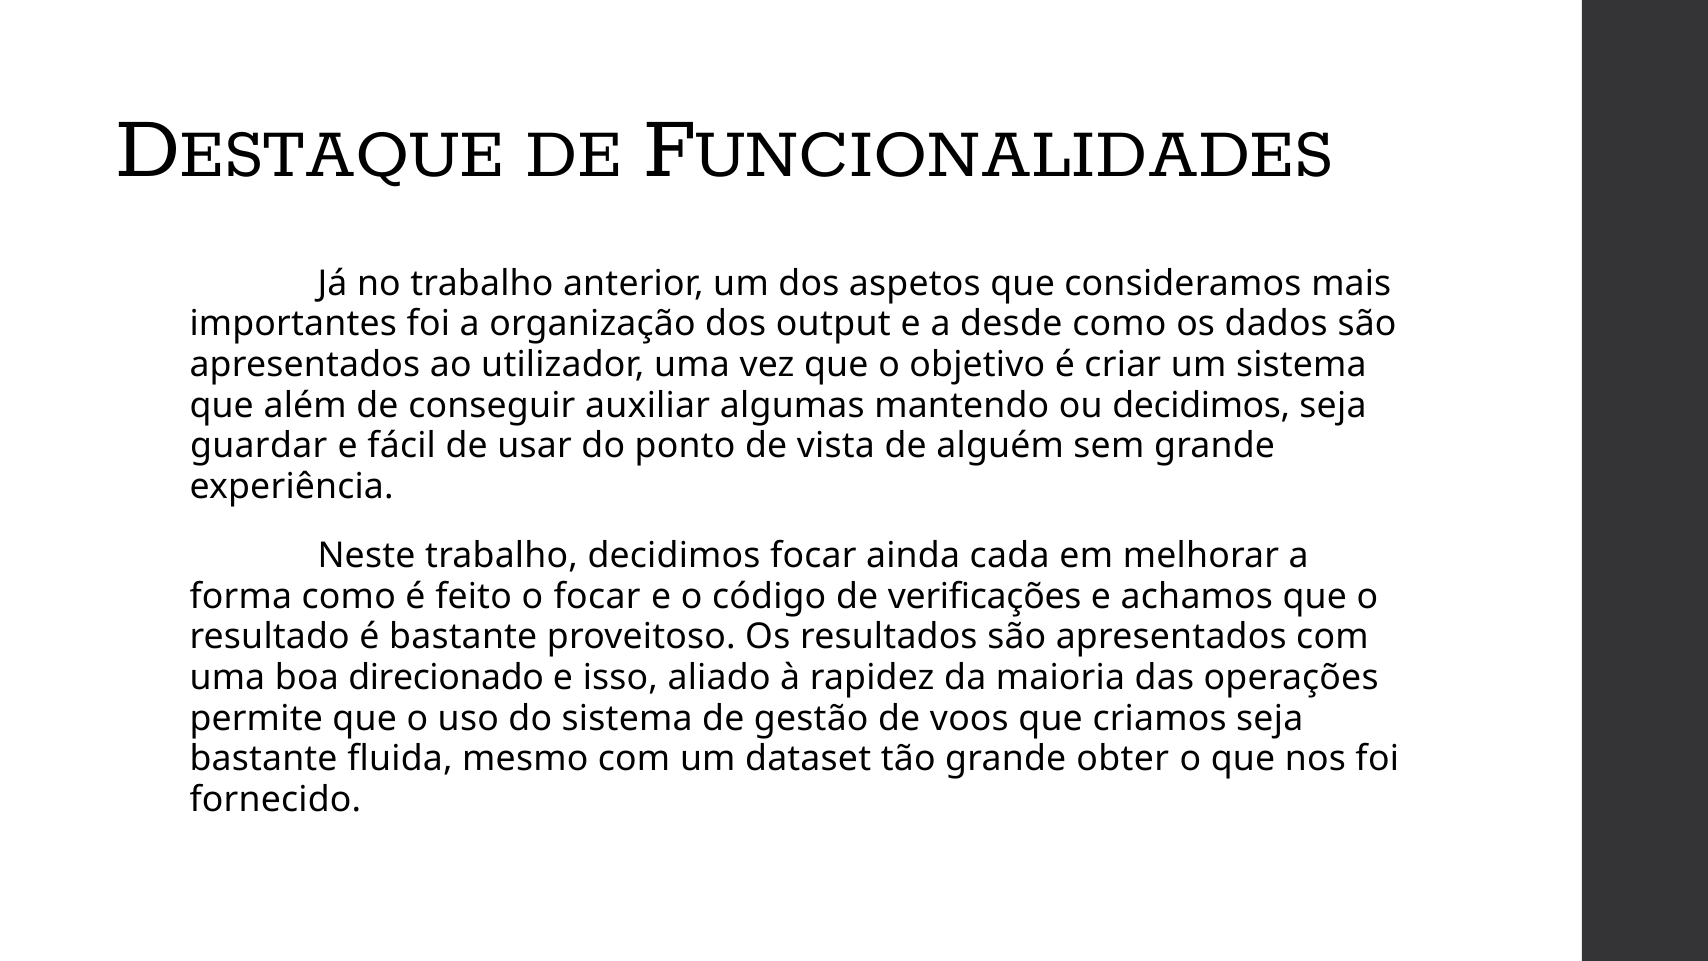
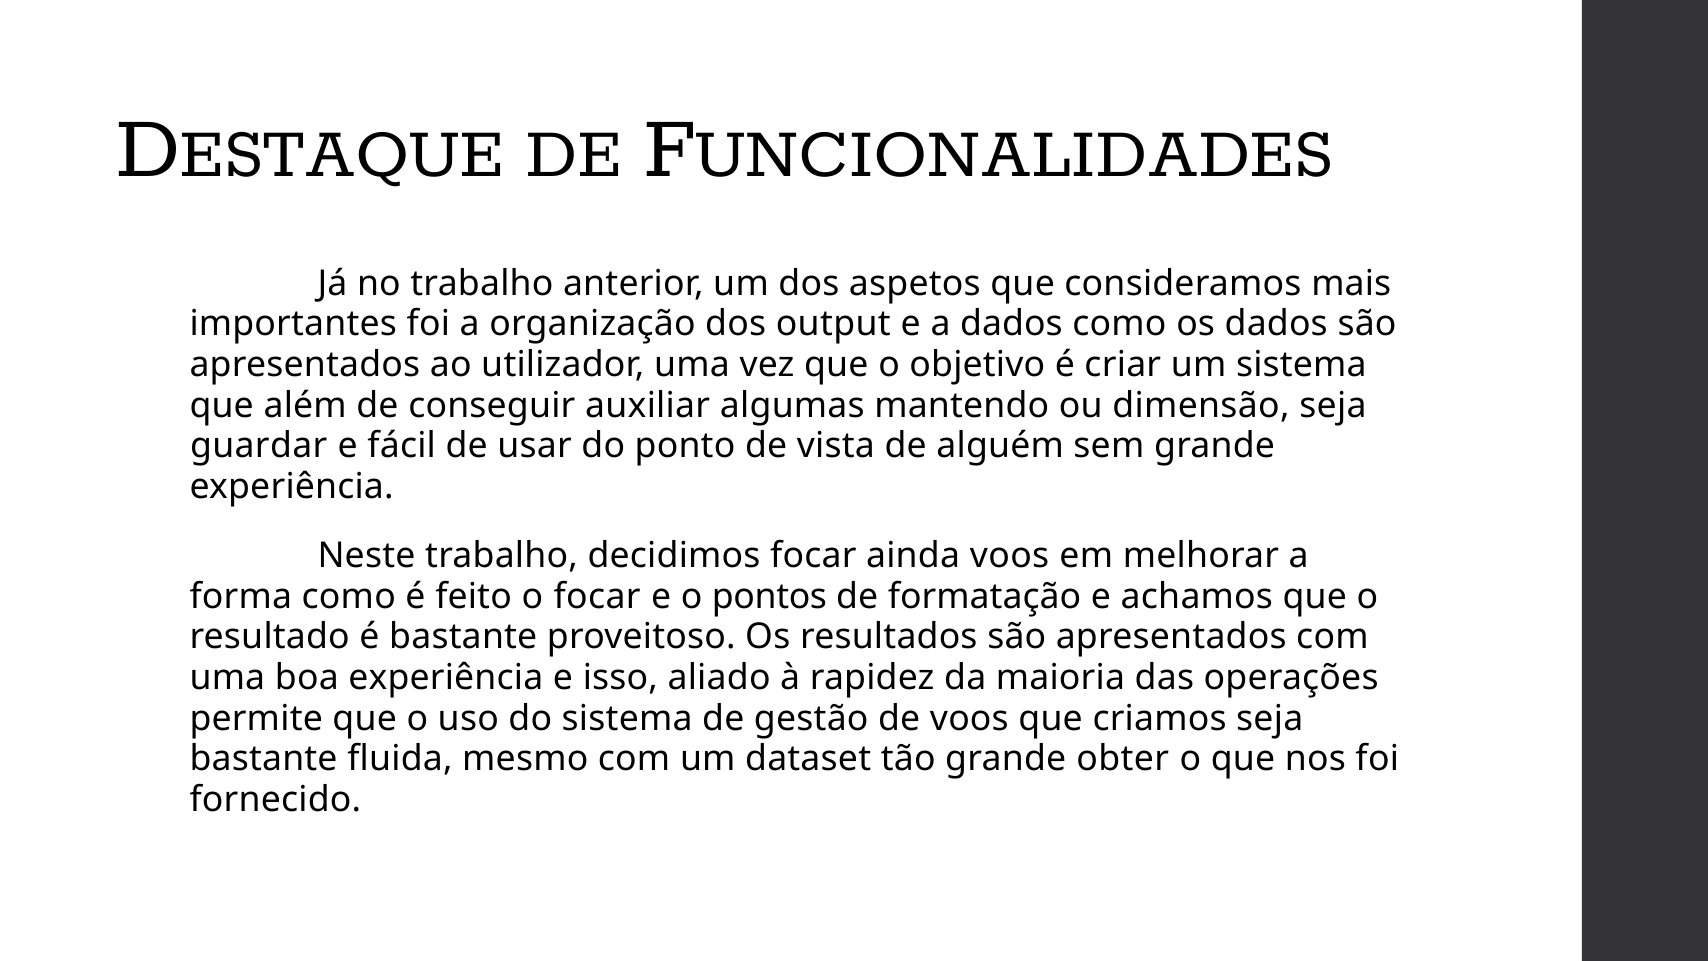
a desde: desde -> dados (1011, 324)
ou decidimos: decidimos -> dimensão (1201, 405)
ainda cada: cada -> voos (1010, 556)
código: código -> pontos (769, 596)
verificações: verificações -> formatação (985, 596)
boa direcionado: direcionado -> experiência (446, 678)
